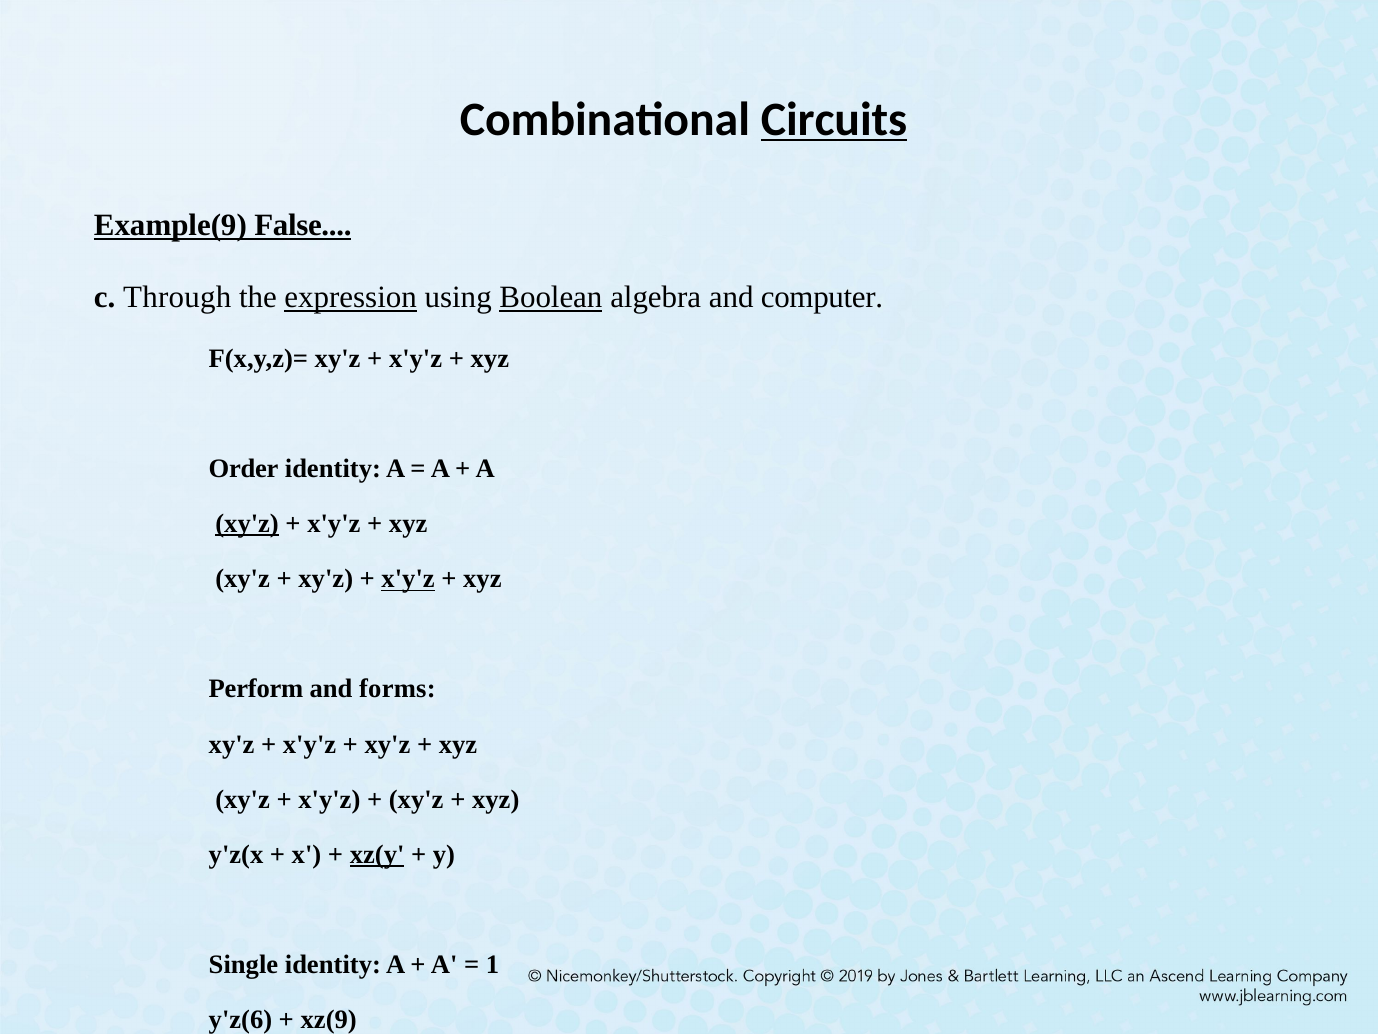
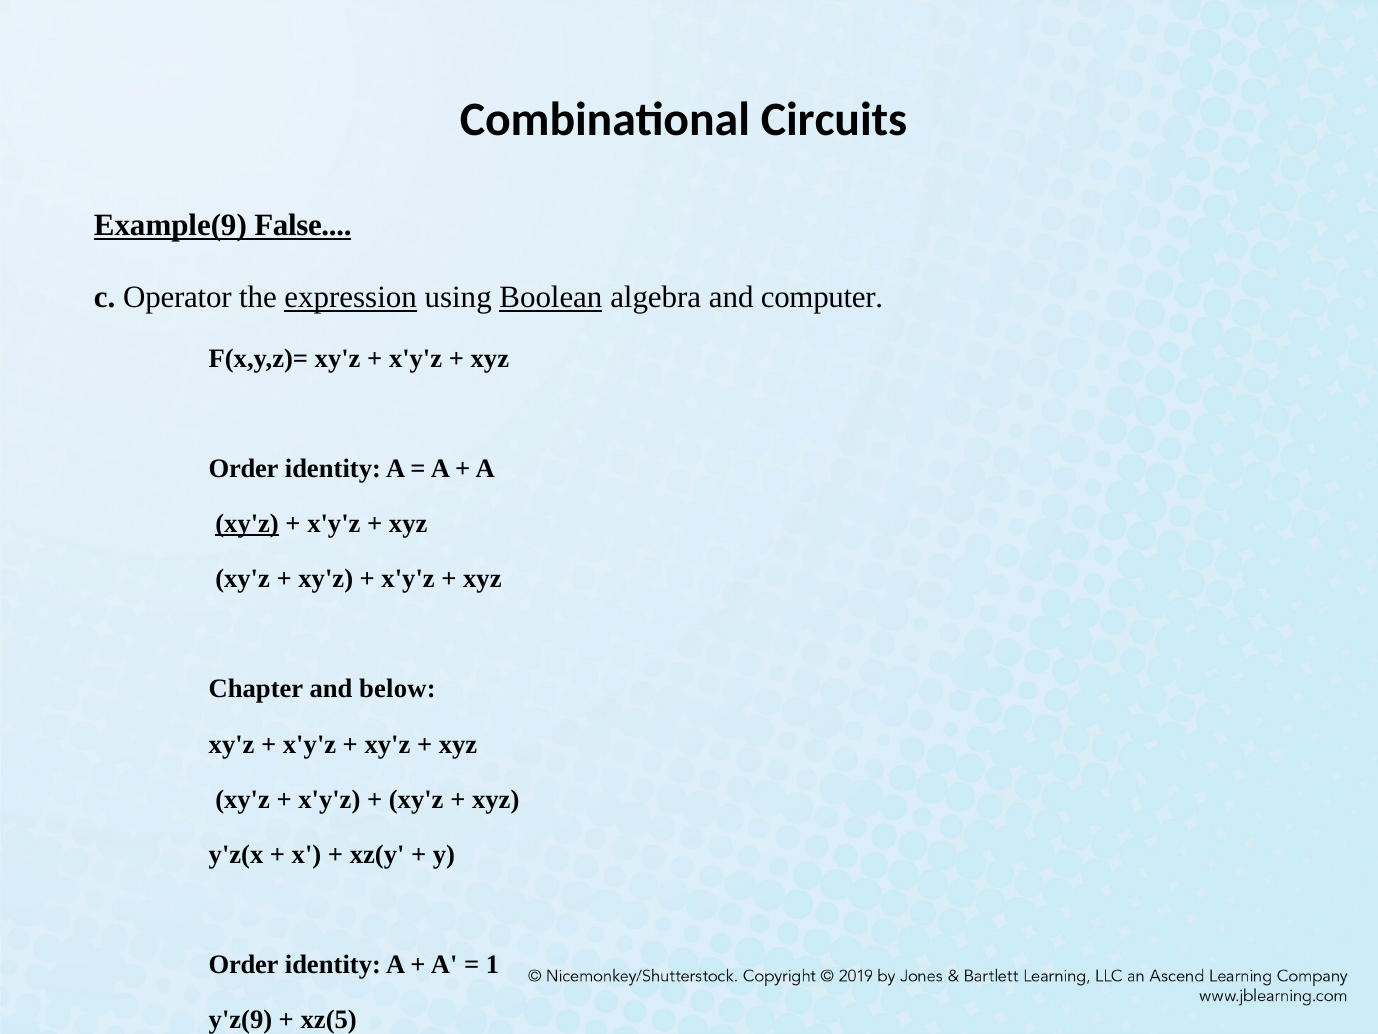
Circuits underline: present -> none (834, 119)
Through: Through -> Operator (177, 297)
x'y'z underline: present -> none (408, 579)
Perform: Perform -> Chapter (256, 689)
forms: forms -> below (397, 689)
xz(y underline: present -> none (377, 854)
Single: Single -> Order (244, 964)
y'z(6: y'z(6 -> y'z(9 (240, 1020)
xz(9: xz(9 -> xz(5 (329, 1020)
